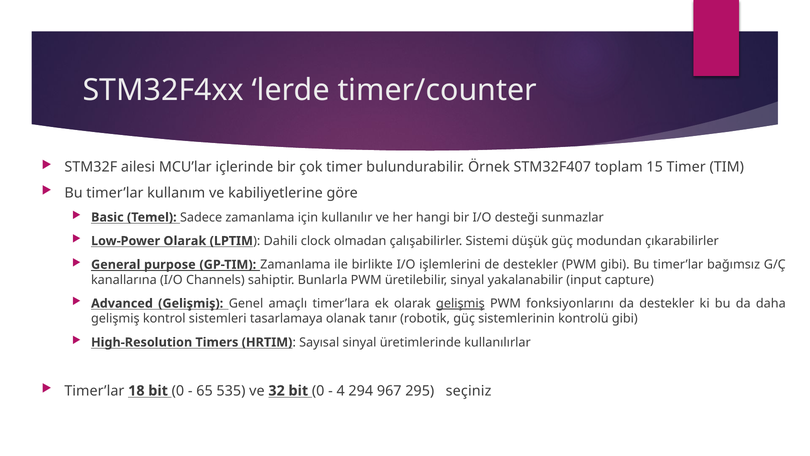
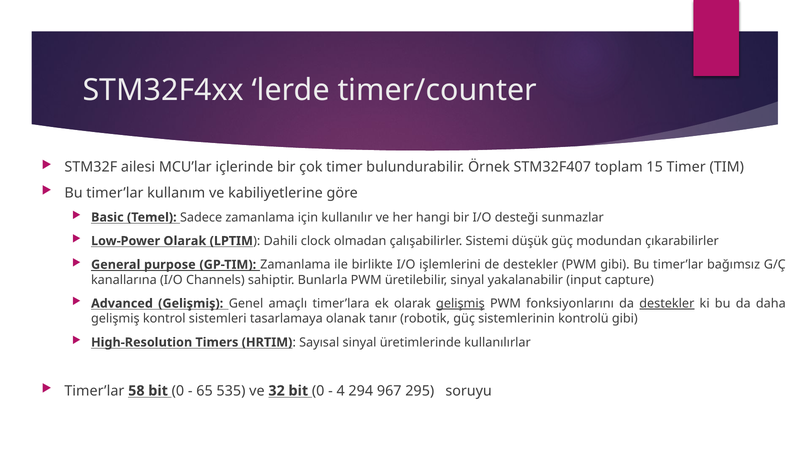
destekler underline: none -> present (667, 303)
18: 18 -> 58 (136, 390)
seçiniz: seçiniz -> soruyu (469, 390)
